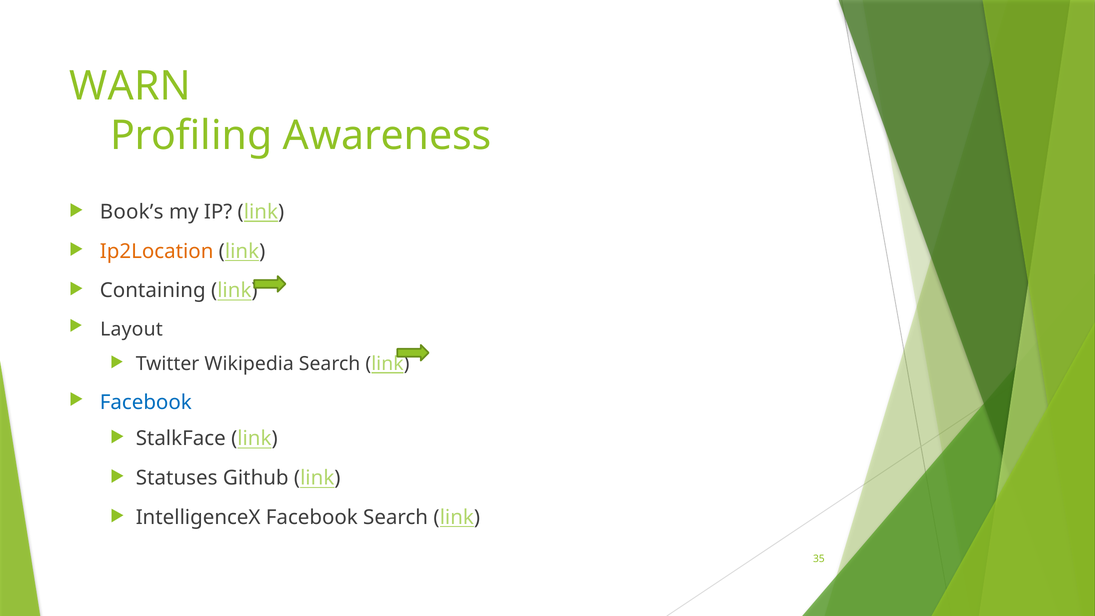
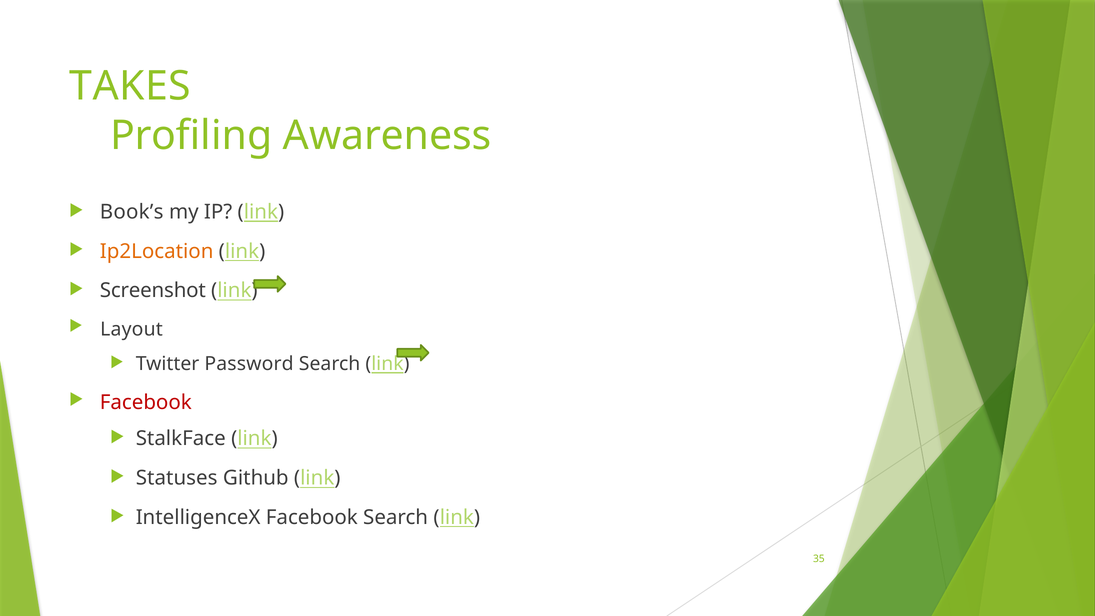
WARN: WARN -> TAKES (130, 86)
Containing: Containing -> Screenshot (153, 291)
Wikipedia: Wikipedia -> Password (249, 364)
Facebook colour: blue -> red (146, 403)
